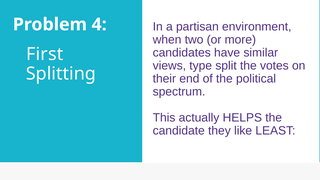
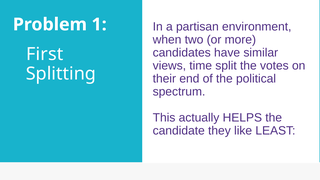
4: 4 -> 1 (99, 24)
type: type -> time (201, 66)
